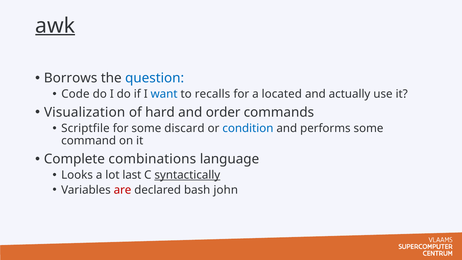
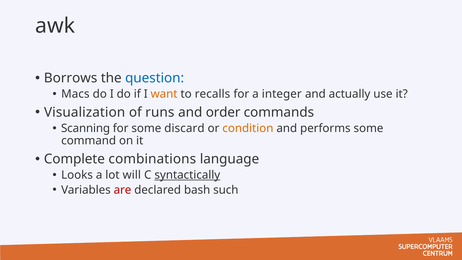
awk underline: present -> none (55, 26)
Code: Code -> Macs (75, 94)
want colour: blue -> orange (164, 94)
located: located -> integer (282, 94)
hard: hard -> runs (160, 112)
Scriptfile: Scriptfile -> Scanning (86, 128)
condition colour: blue -> orange (248, 128)
last: last -> will (132, 175)
john: john -> such (226, 190)
